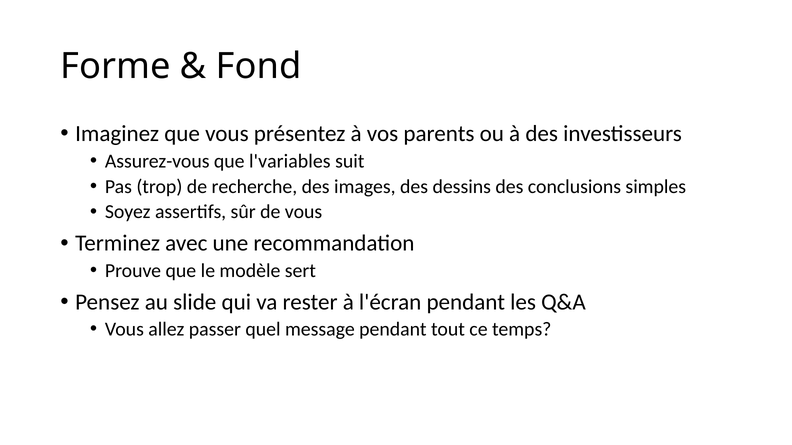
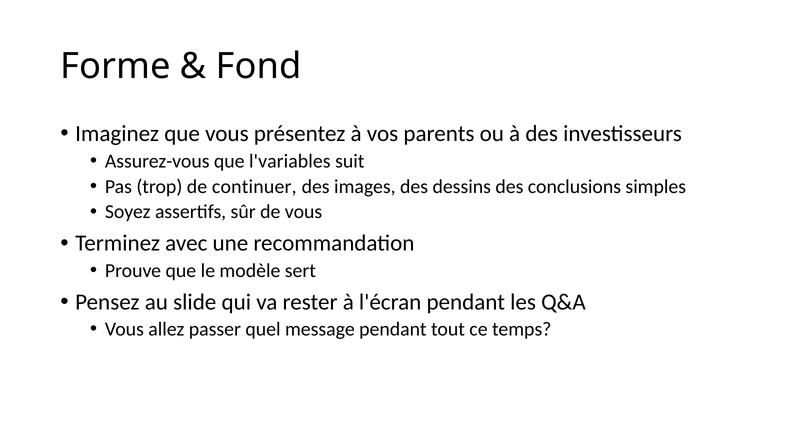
recherche: recherche -> continuer (254, 187)
